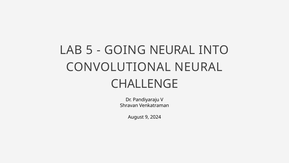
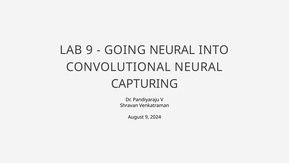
LAB 5: 5 -> 9 (89, 50)
CHALLENGE: CHALLENGE -> CAPTURING (145, 84)
